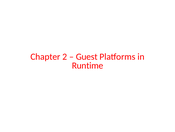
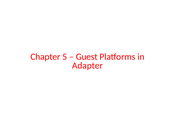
2: 2 -> 5 (65, 56)
Runtime: Runtime -> Adapter (87, 65)
